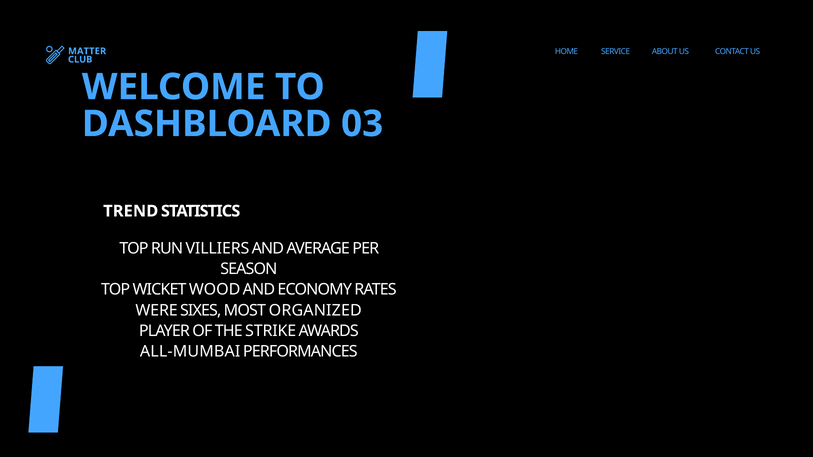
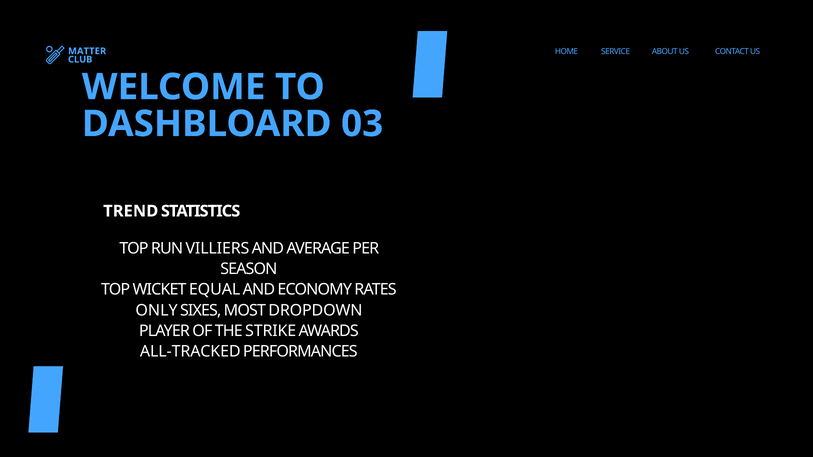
WOOD: WOOD -> EQUAL (215, 290)
WERE: WERE -> ONLY (157, 311)
ORGANIZED: ORGANIZED -> DROPDOWN (315, 311)
ALL-MUMBAI: ALL-MUMBAI -> ALL-TRACKED (190, 352)
